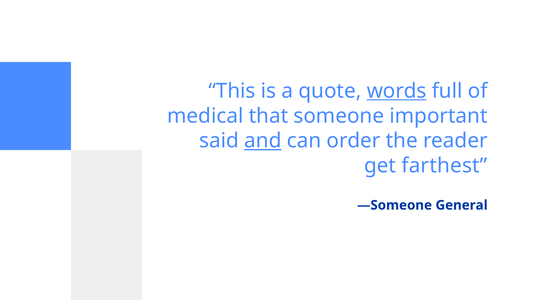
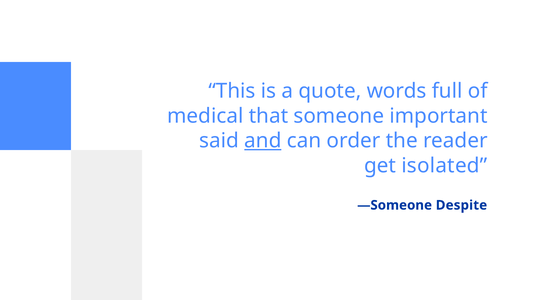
words underline: present -> none (397, 91)
farthest: farthest -> isolated (444, 166)
General: General -> Despite (461, 205)
